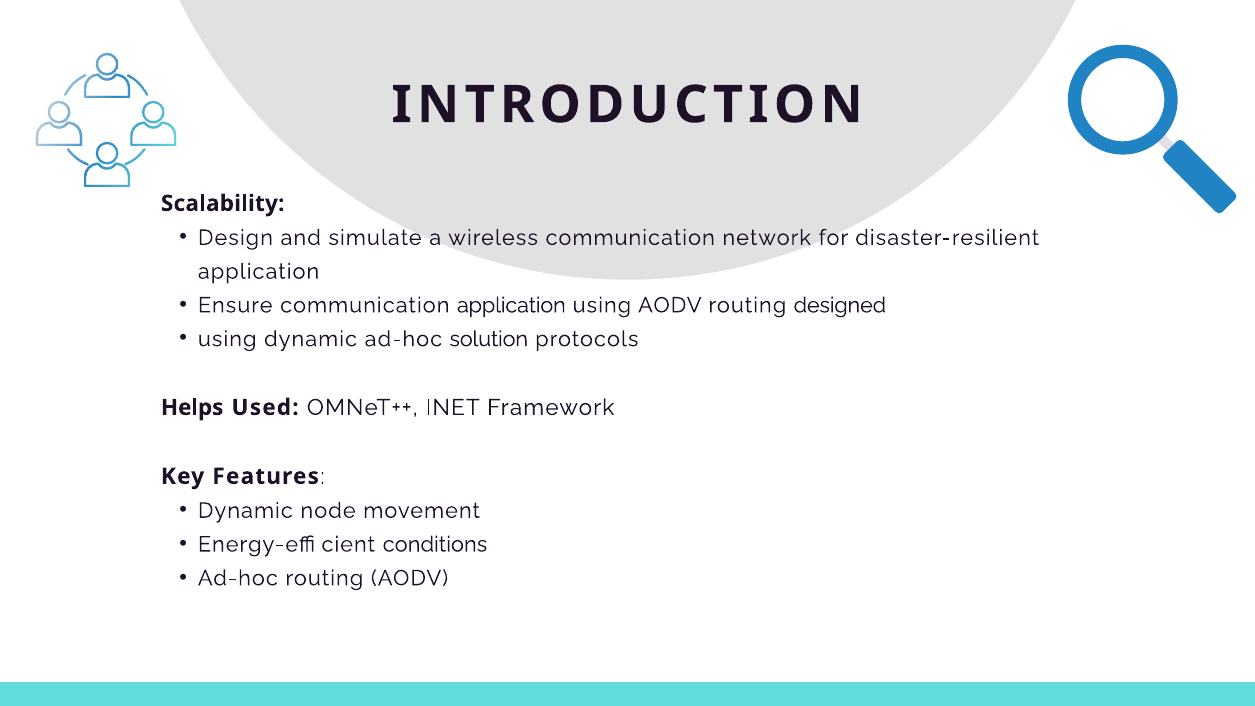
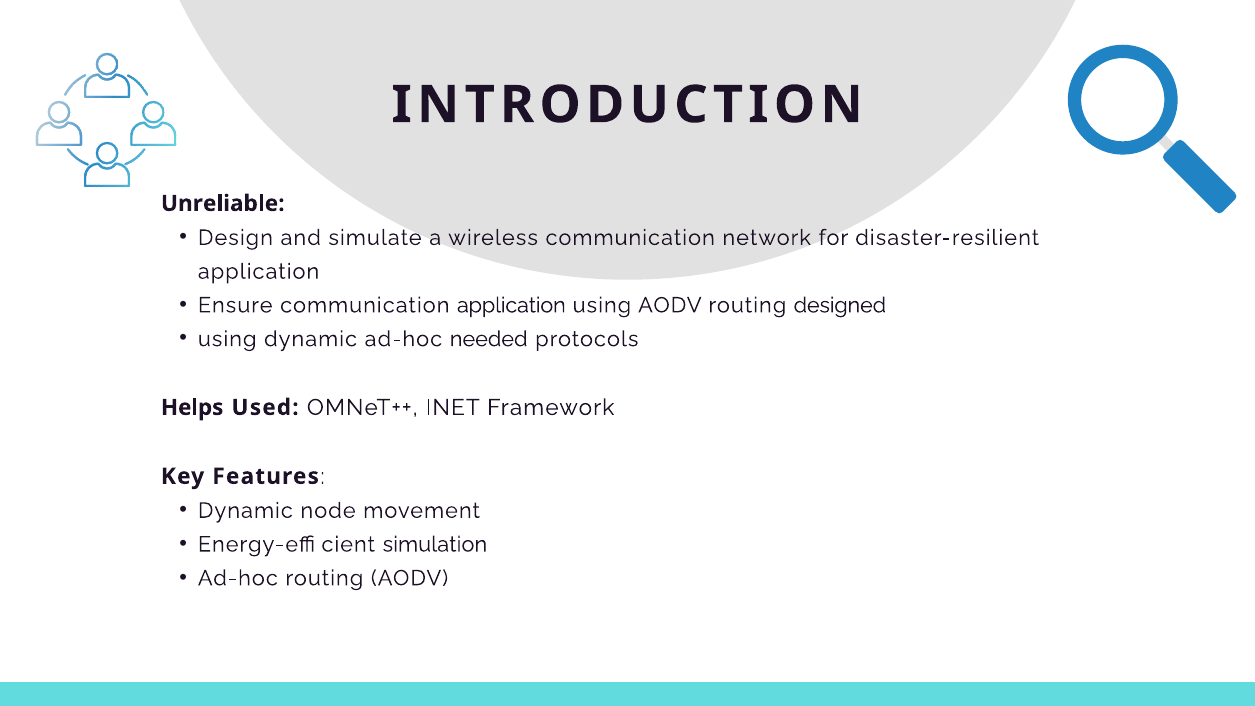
Scalability: Scalability -> Unreliable (223, 203)
solution: solution -> needed (489, 339)
conditions: conditions -> simulation (435, 544)
